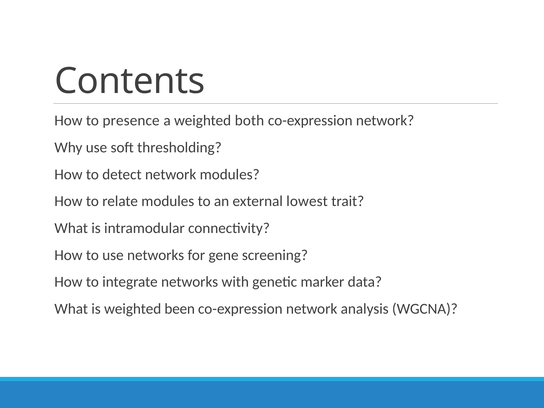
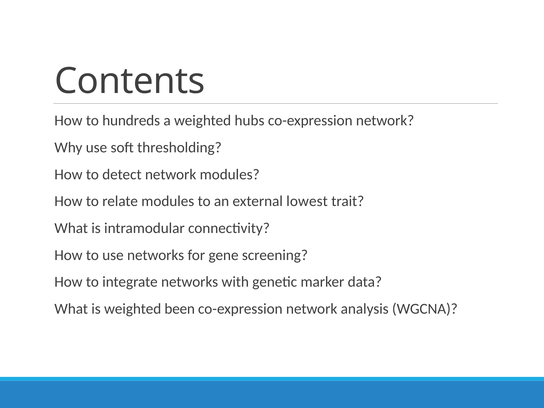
presence: presence -> hundreds (131, 121)
both: both -> hubs (250, 121)
